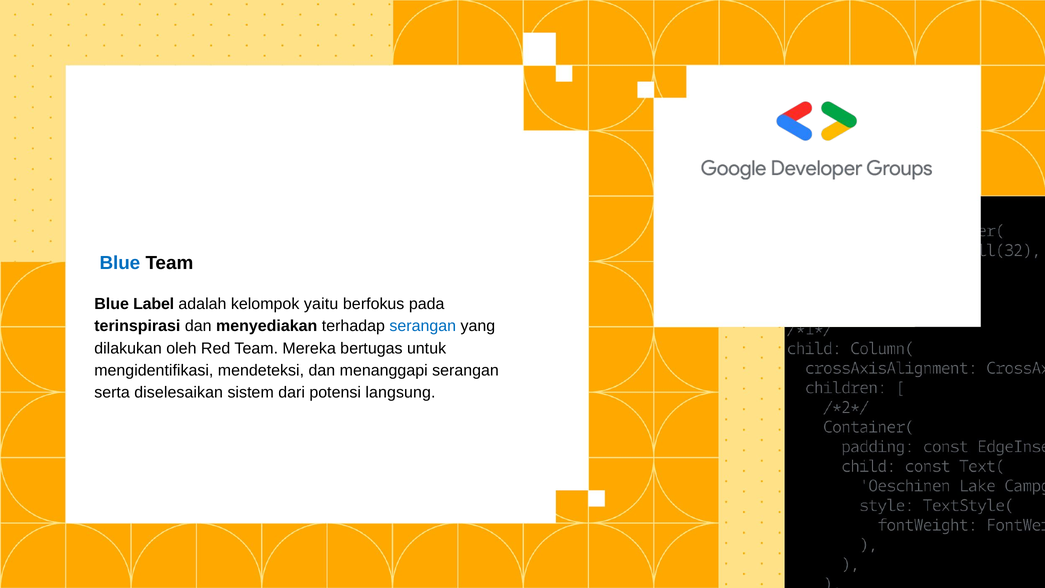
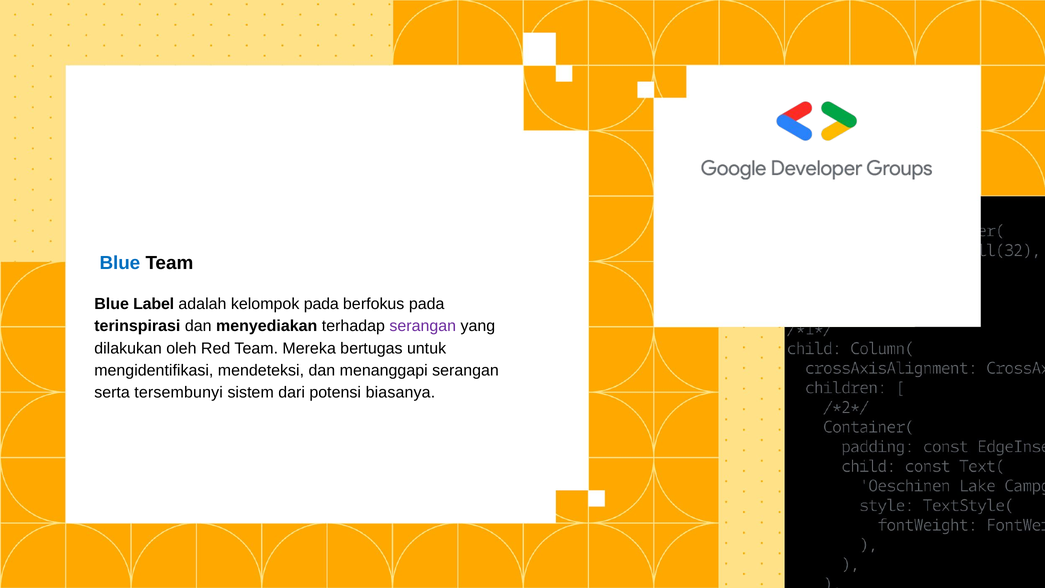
kelompok yaitu: yaitu -> pada (321, 304)
serangan colour: blue -> purple (423, 326)
diselesaikan: diselesaikan -> tersembunyi (179, 392)
langsung: langsung -> biasanya (400, 392)
